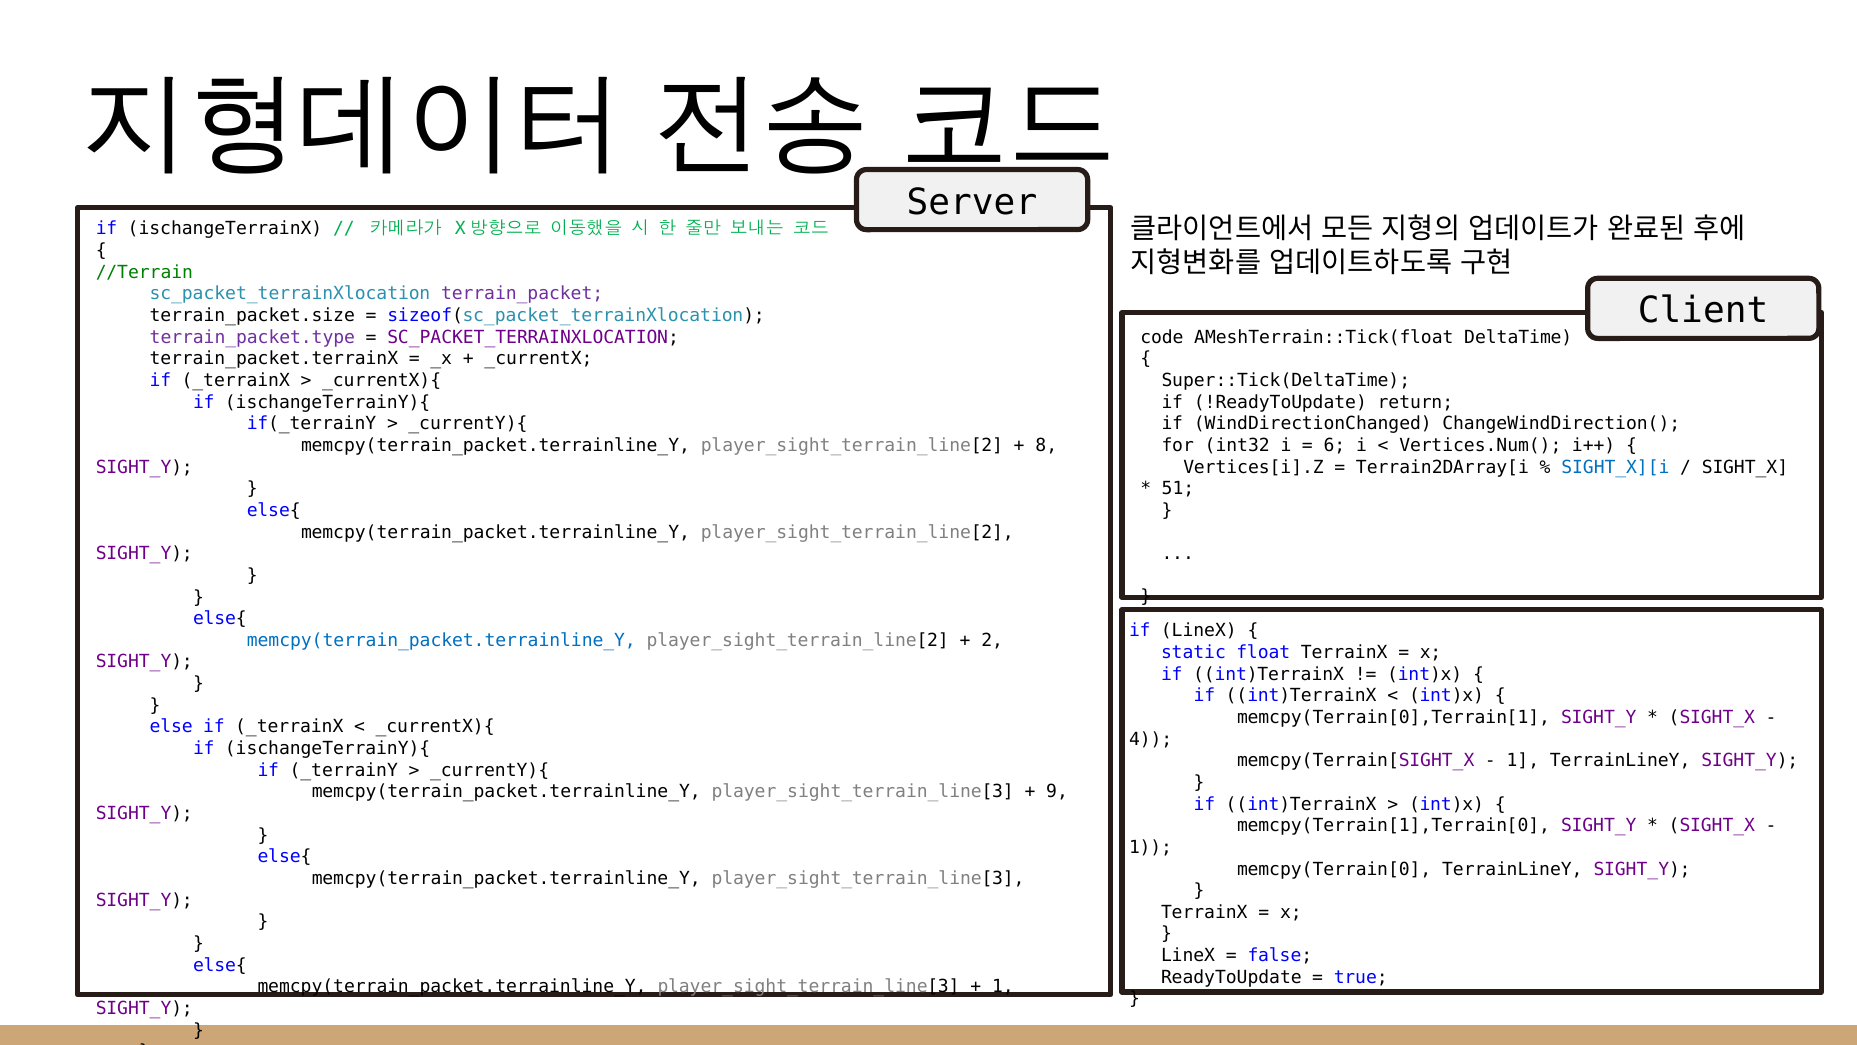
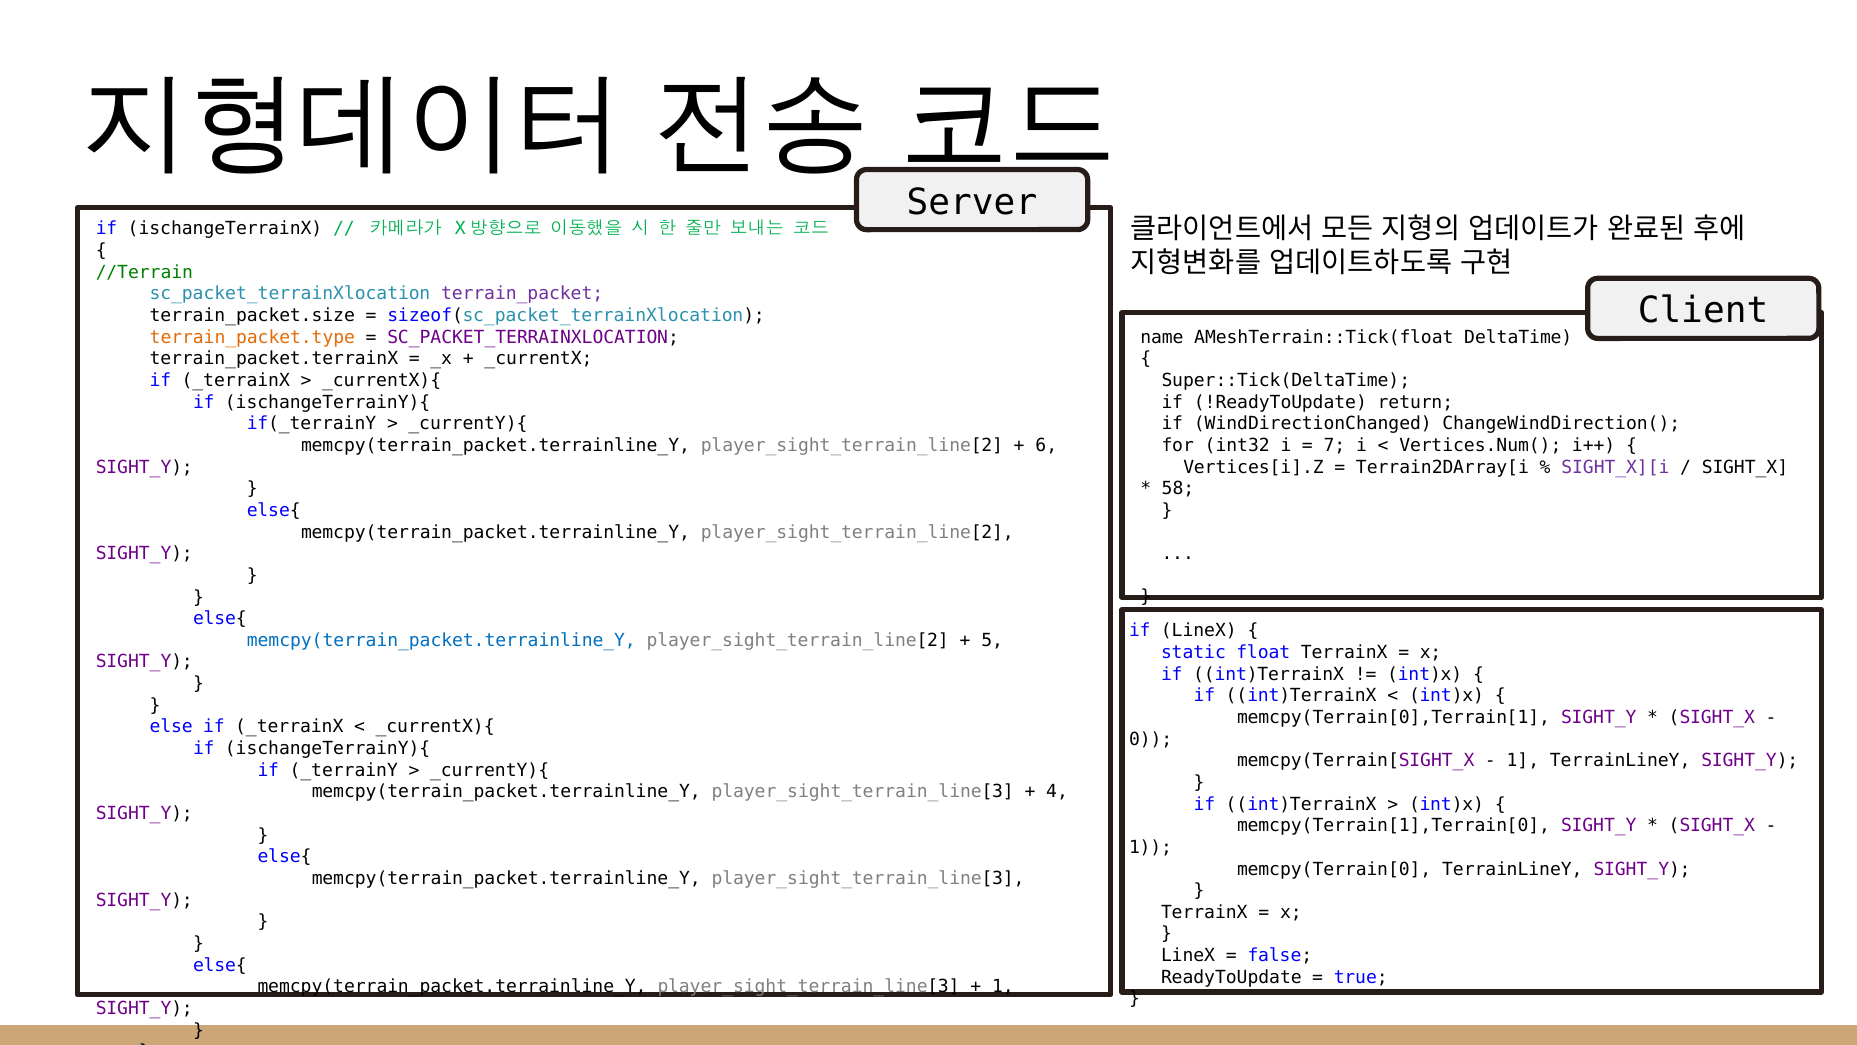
code: code -> name (1162, 337)
terrain_packet.type colour: purple -> orange (252, 337)
8: 8 -> 6 (1046, 445)
6: 6 -> 7 (1334, 445)
SIGHT_X][i colour: blue -> purple (1615, 467)
51: 51 -> 58 (1178, 489)
2: 2 -> 5 (992, 640)
4: 4 -> 0 (1151, 739)
9: 9 -> 4 (1057, 792)
